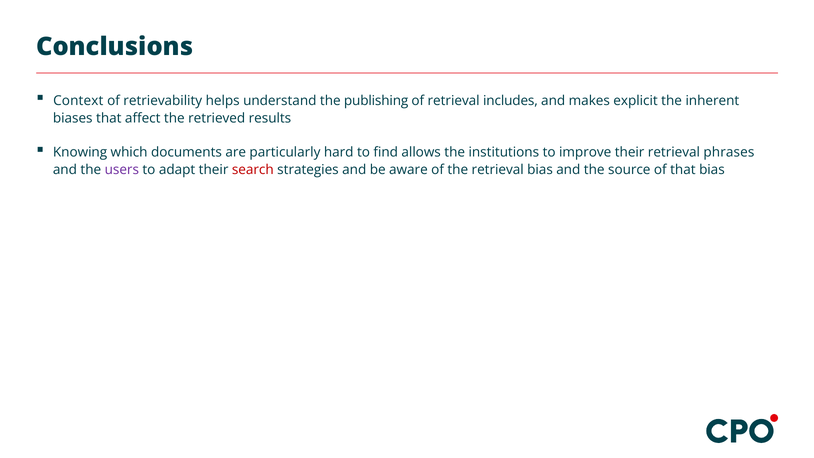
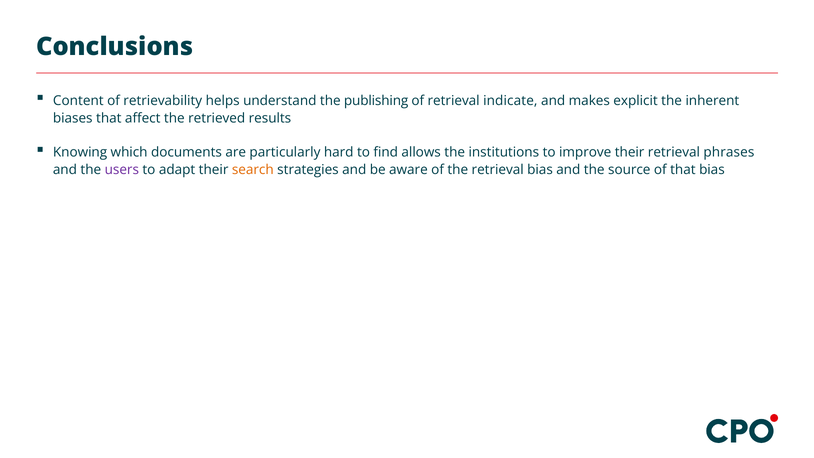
Context: Context -> Content (78, 101)
includes: includes -> indicate (510, 101)
search colour: red -> orange (253, 170)
